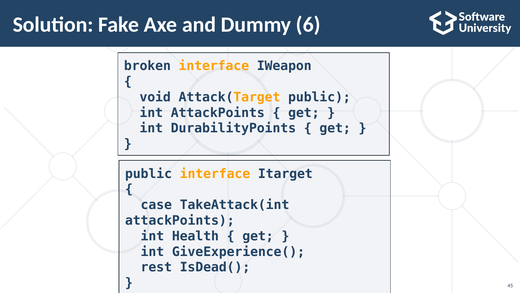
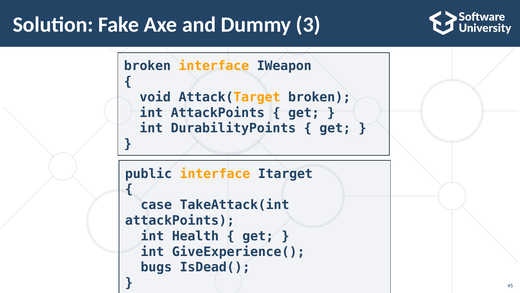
6: 6 -> 3 (308, 25)
Attack(Target public: public -> broken (319, 97)
rest: rest -> bugs (156, 267)
